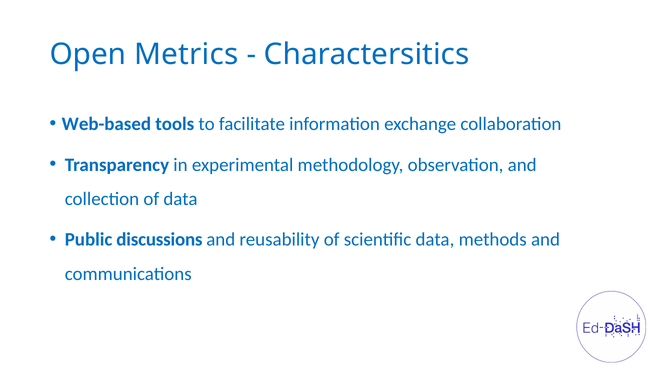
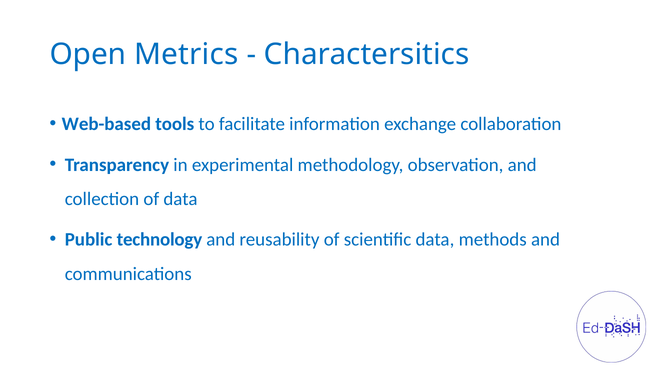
discussions: discussions -> technology (159, 239)
